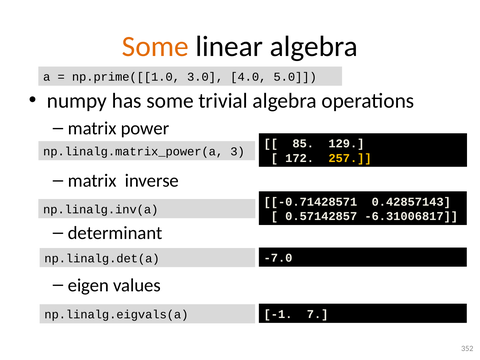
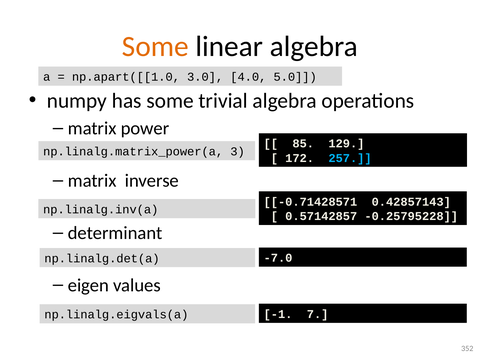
np.prime([[1.0: np.prime([[1.0 -> np.apart([[1.0 (126, 77)
257 colour: yellow -> light blue (350, 158)
-6.31006817: -6.31006817 -> -0.25795228 (411, 216)
